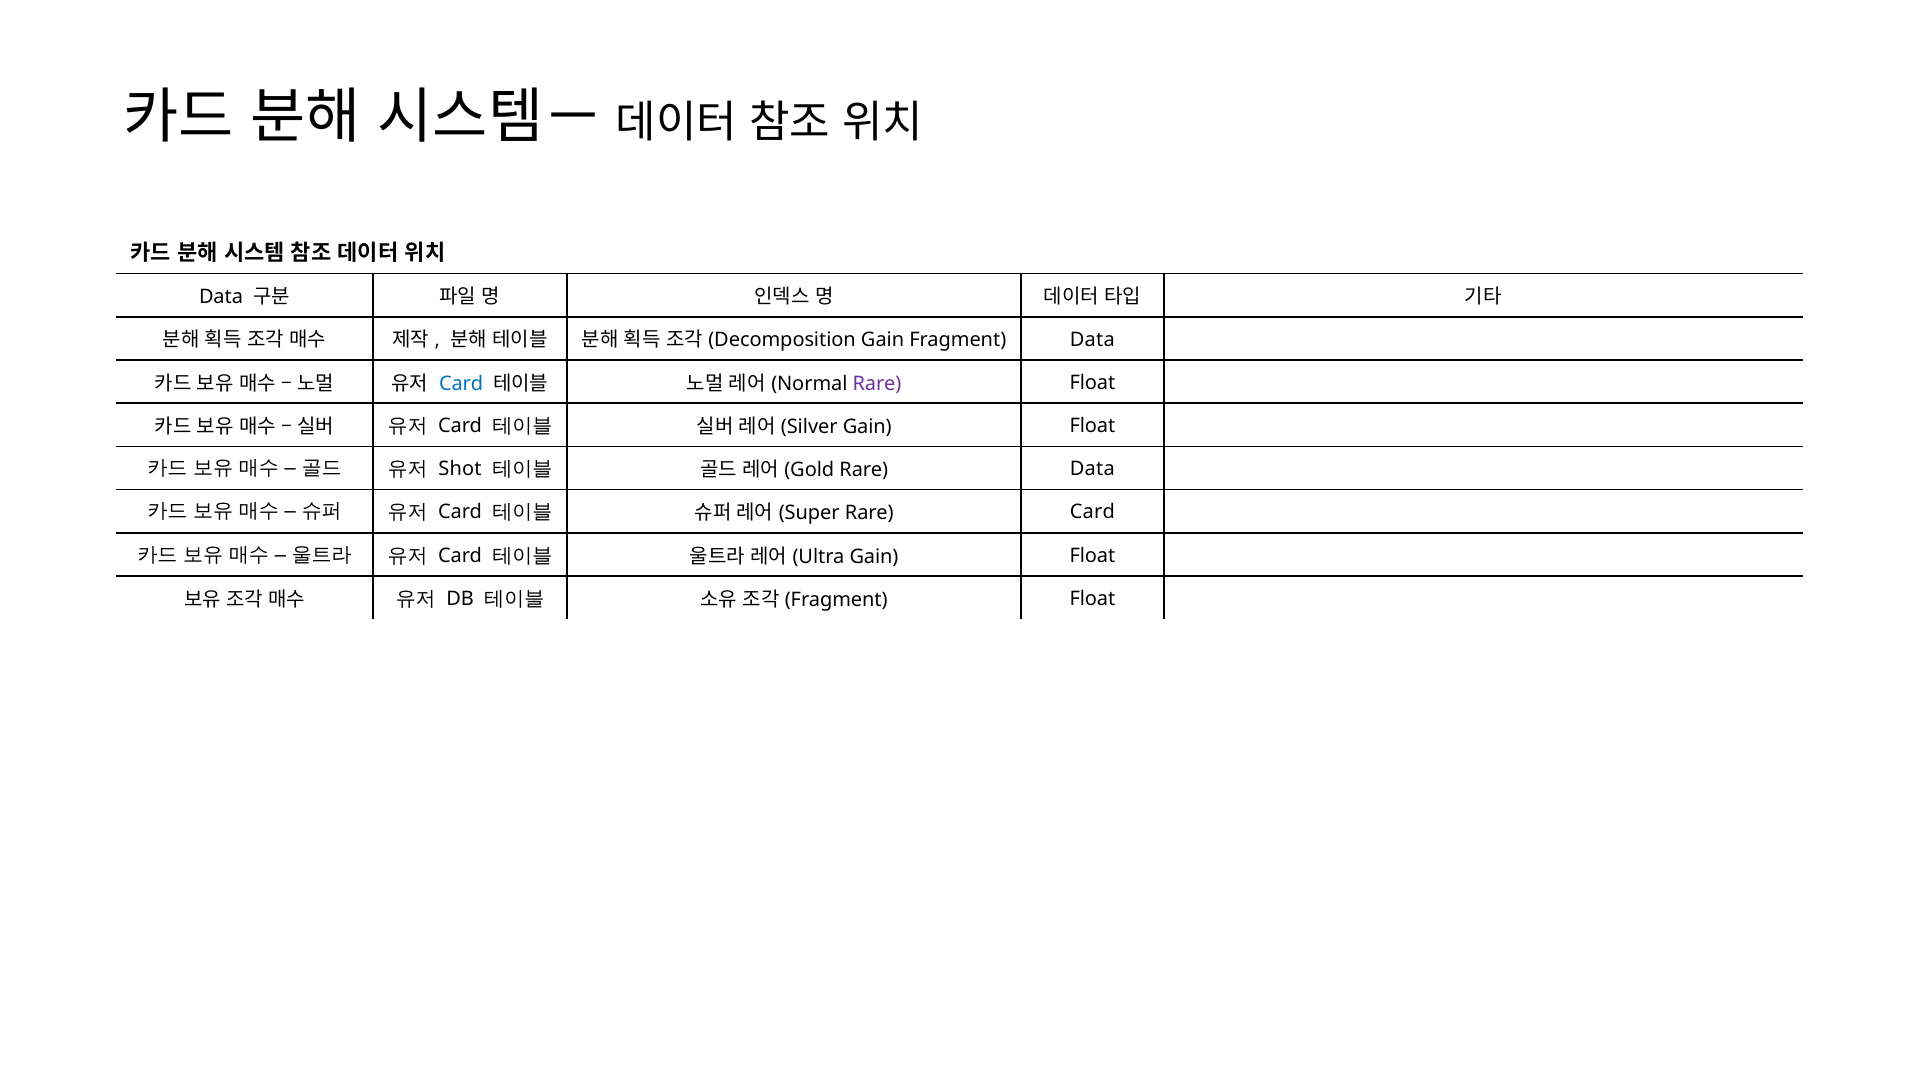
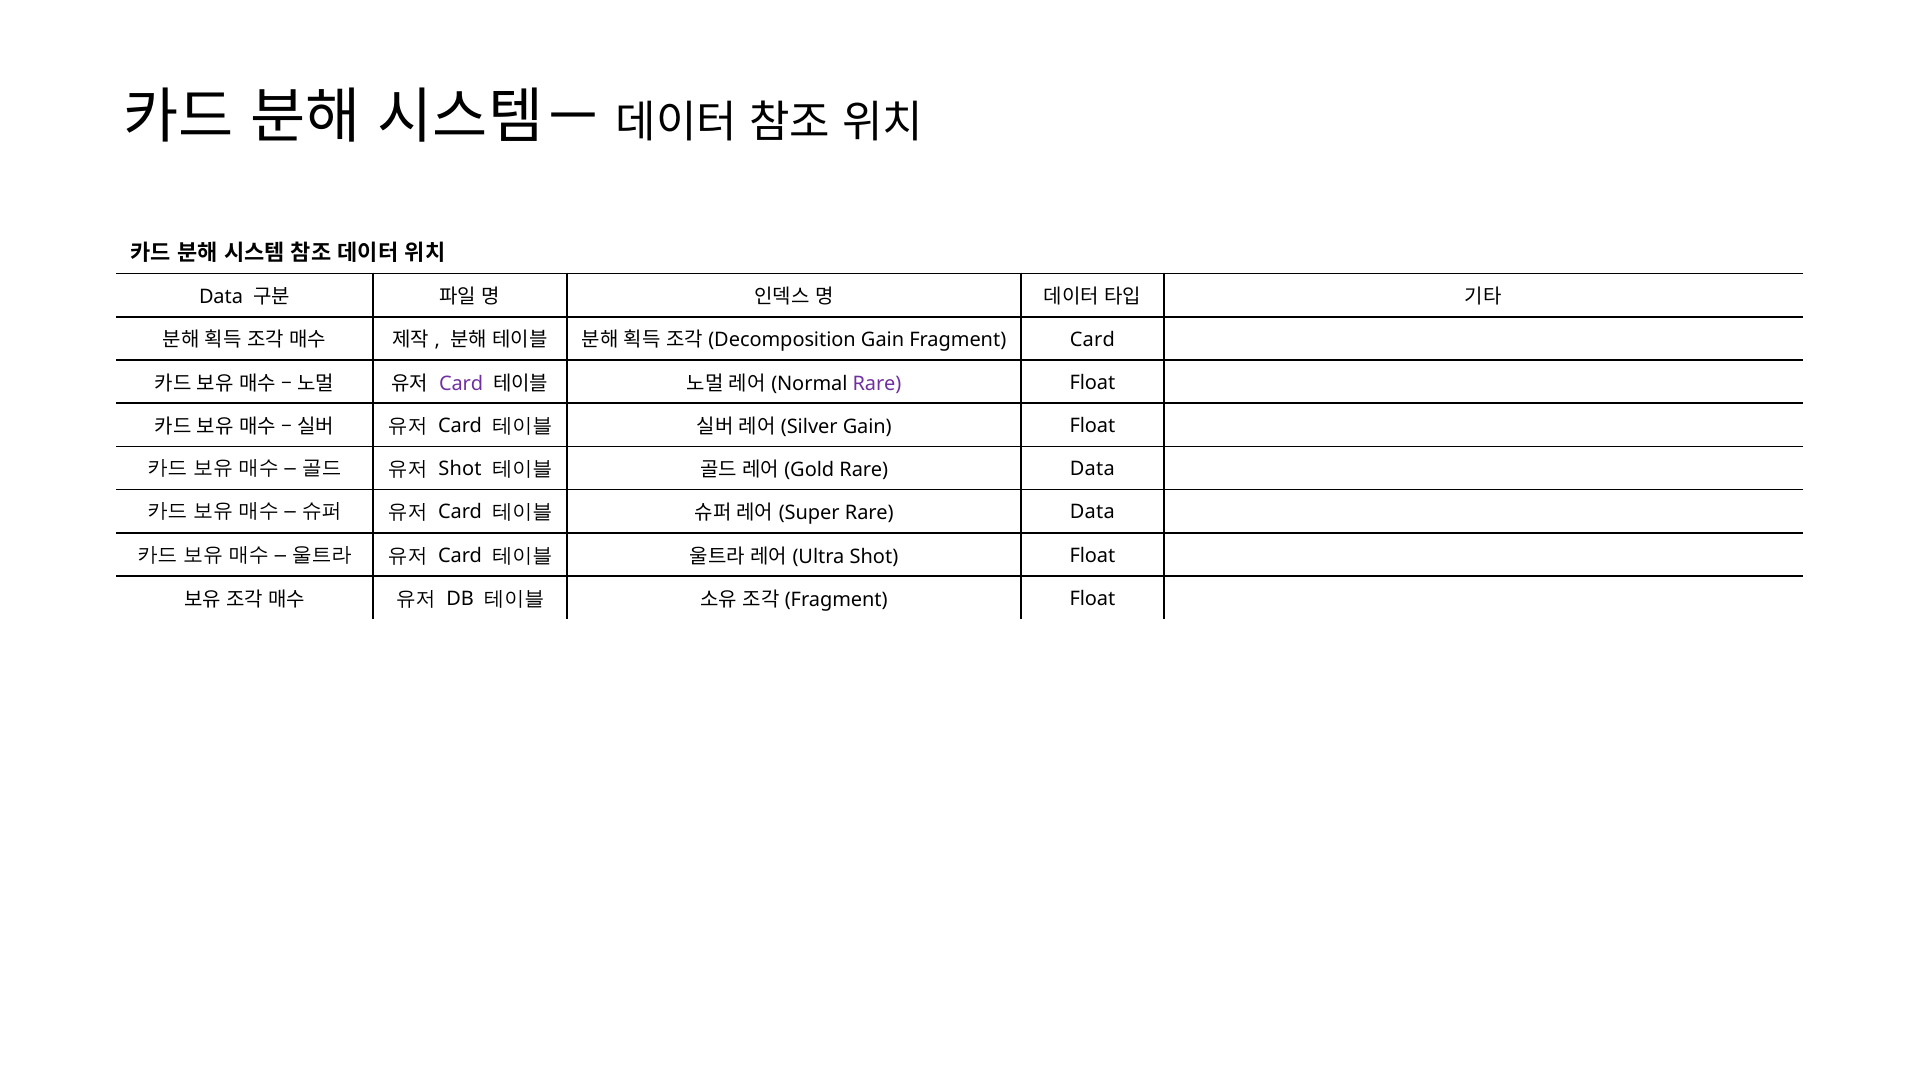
Fragment Data: Data -> Card (1092, 340)
Card colour: blue -> purple (461, 384)
Card: Card -> Data (1092, 513)
Gain: Gain -> Shot (874, 557)
